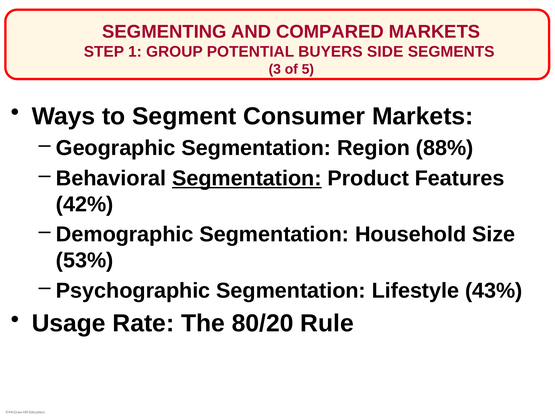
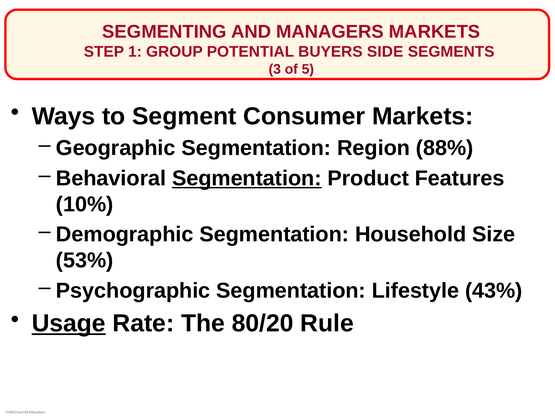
COMPARED: COMPARED -> MANAGERS (330, 32)
42%: 42% -> 10% (85, 204)
Usage underline: none -> present (69, 324)
